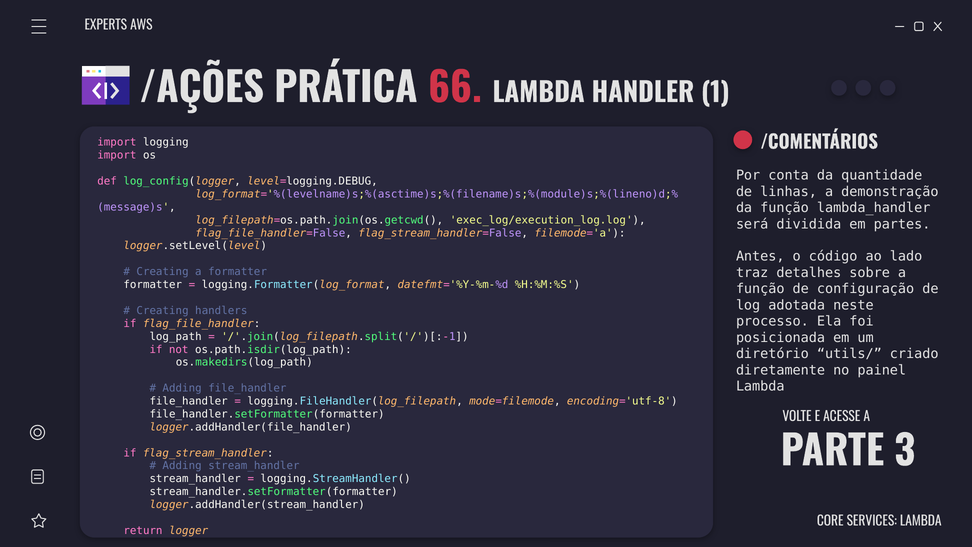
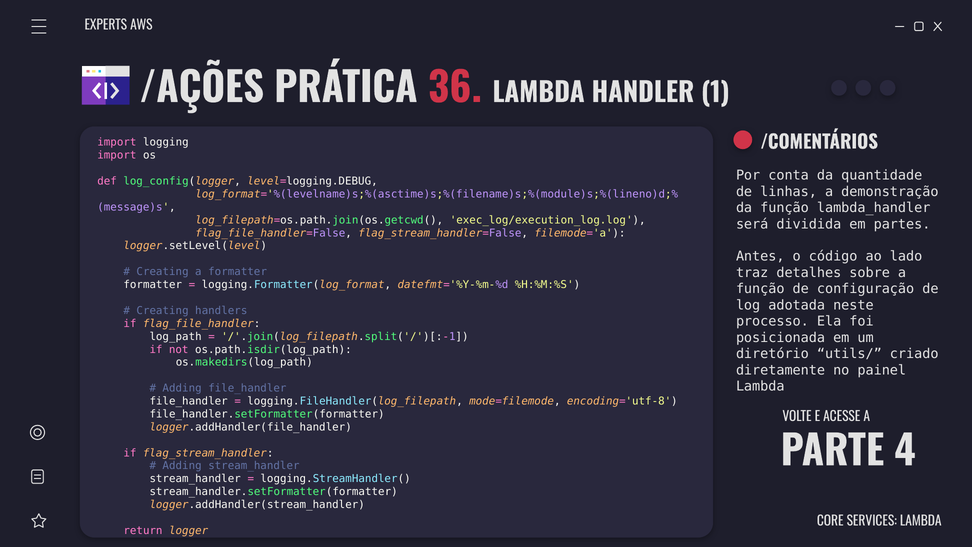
66: 66 -> 36 (455, 89)
3: 3 -> 4 (905, 452)
